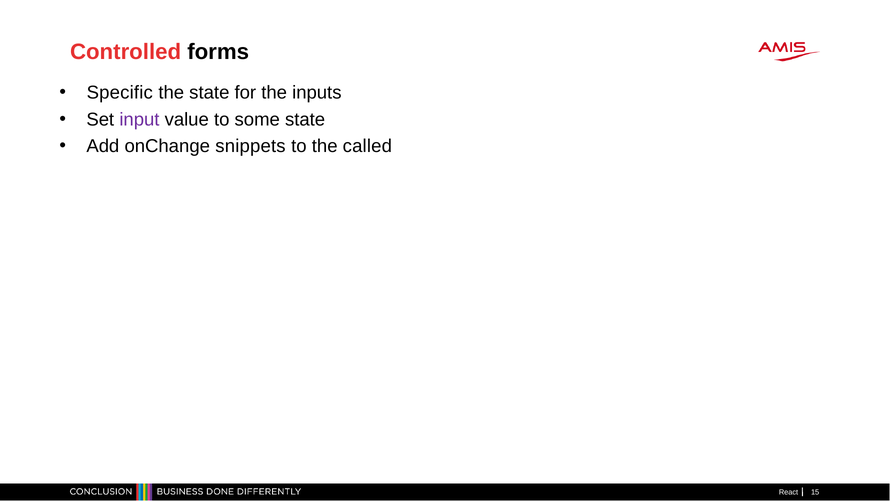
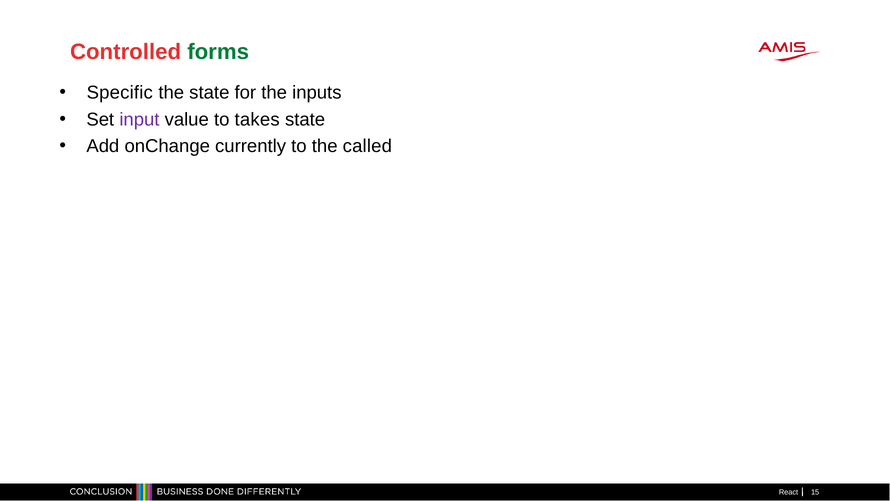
forms colour: black -> green (218, 52)
some: some -> takes (257, 119)
snippets: snippets -> currently (251, 146)
